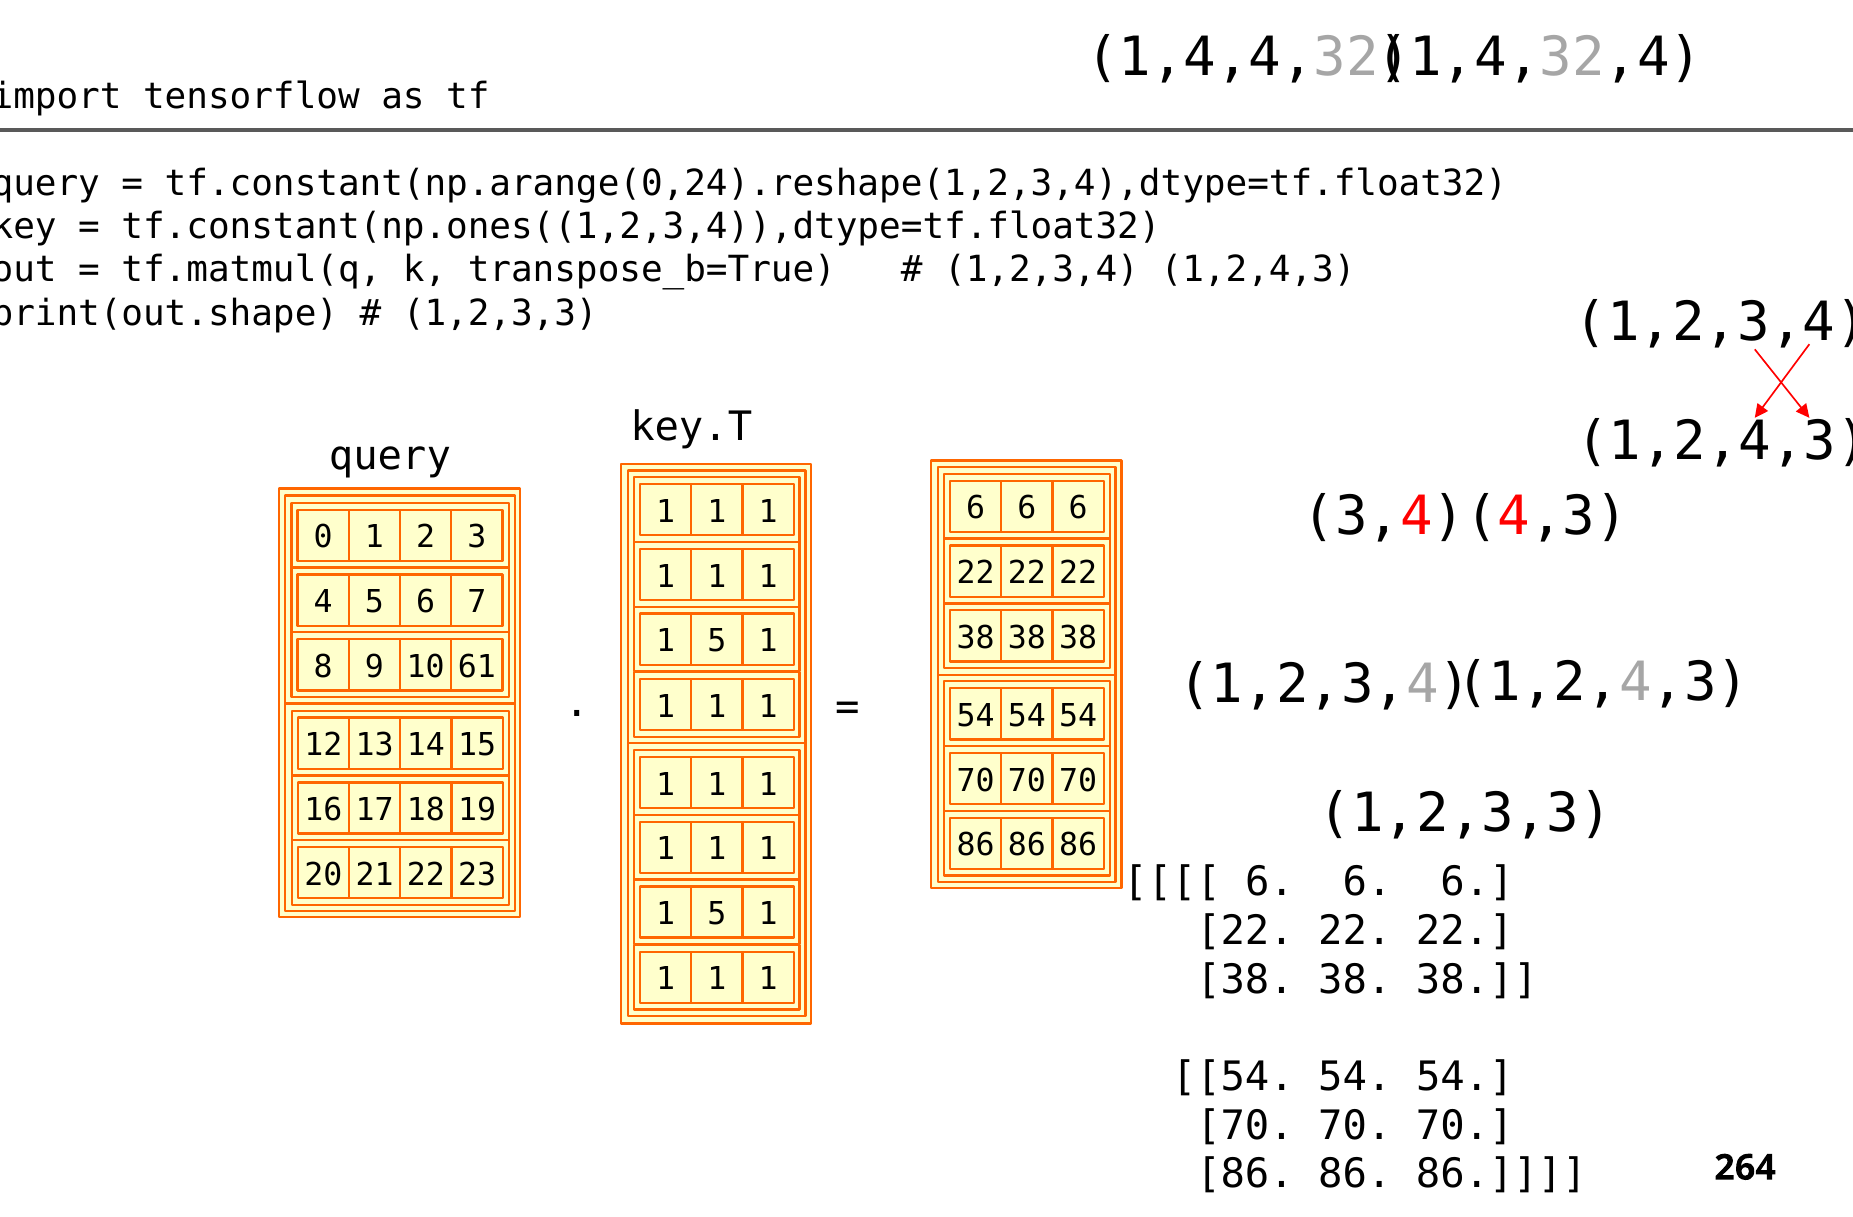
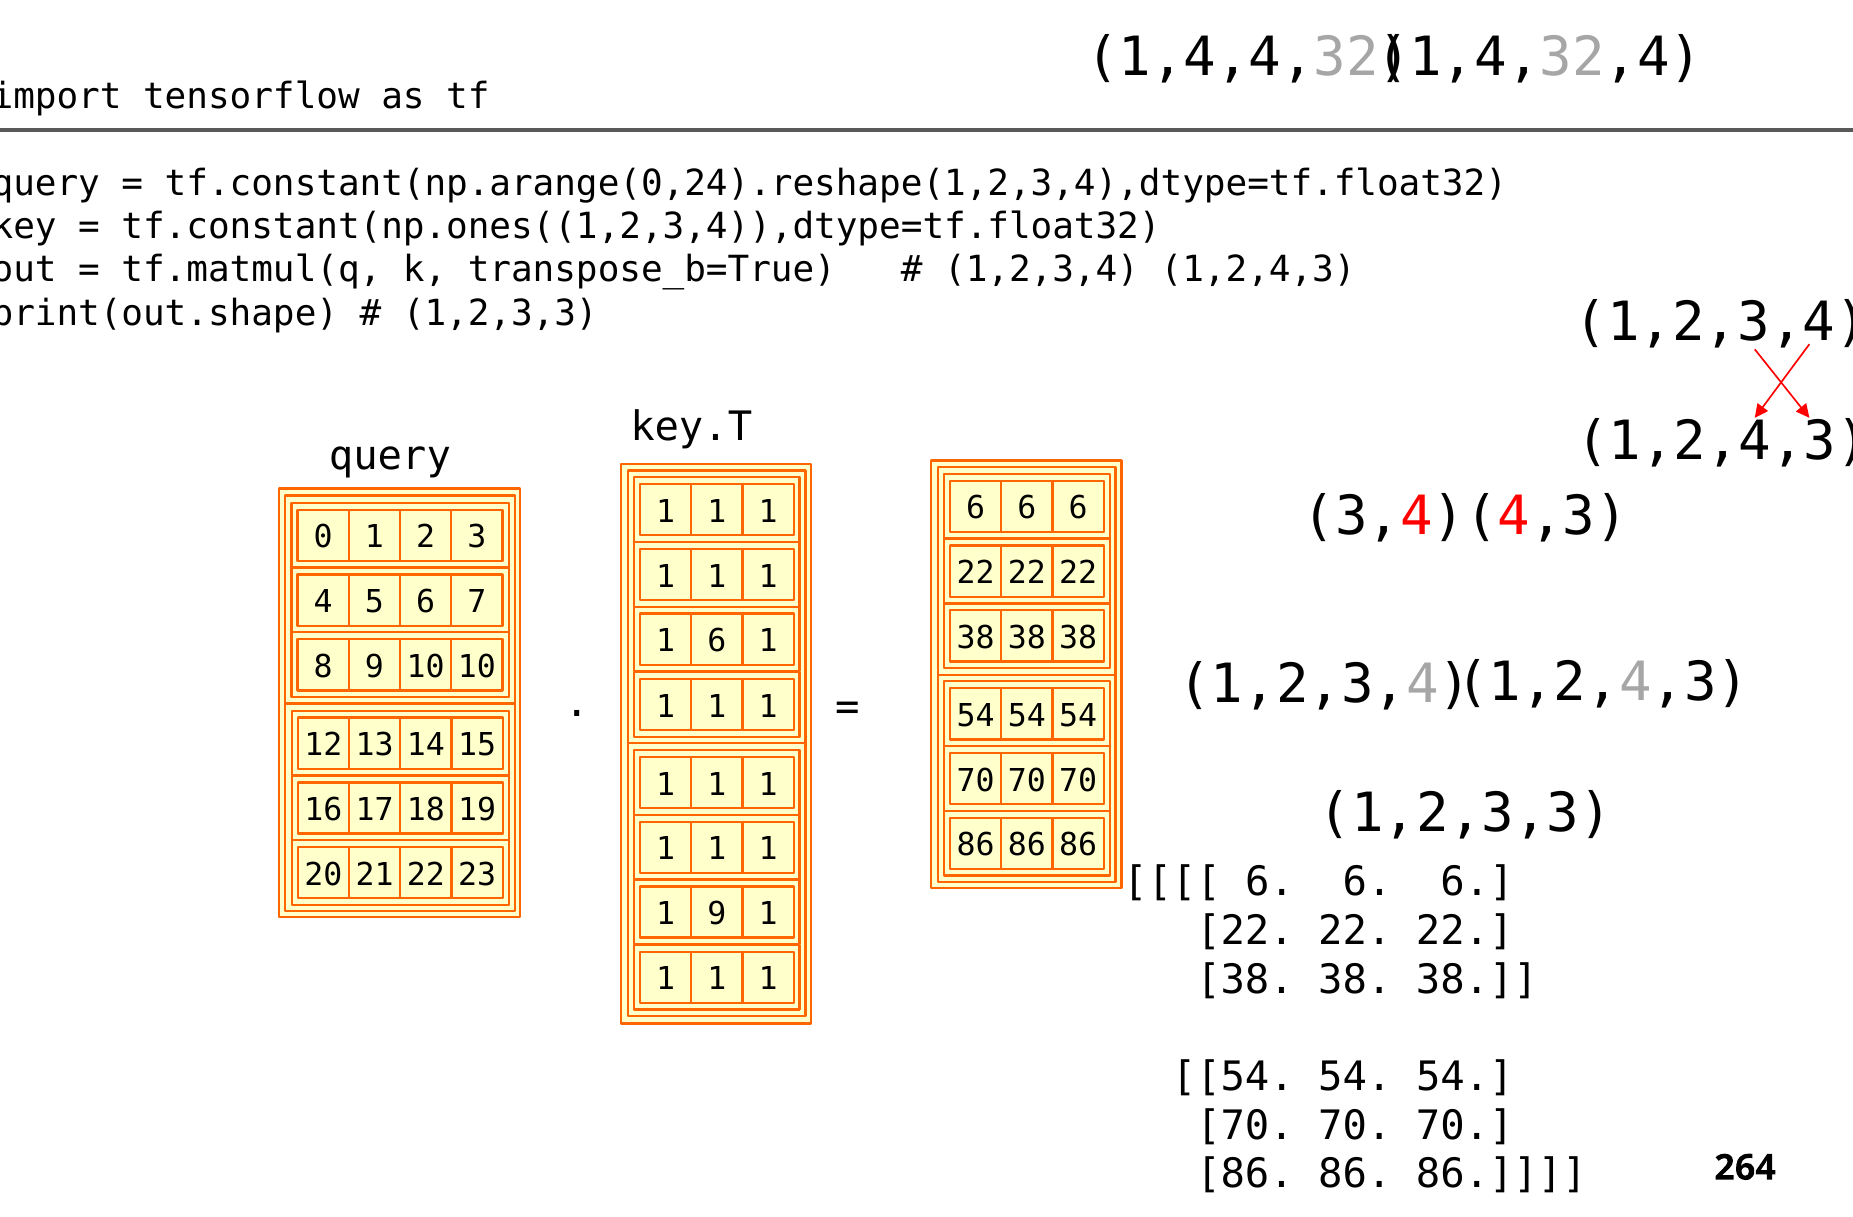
5: 5 -> 6 (717, 641)
10 61: 61 -> 10 (477, 667)
5: 5 -> 9 (717, 914)
